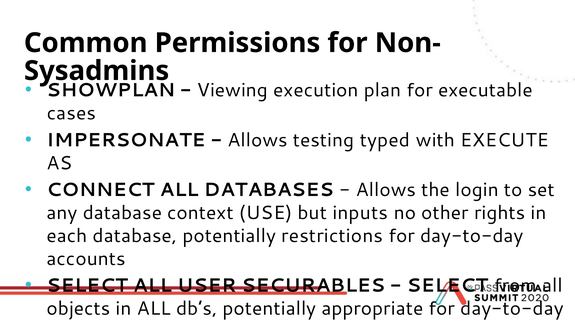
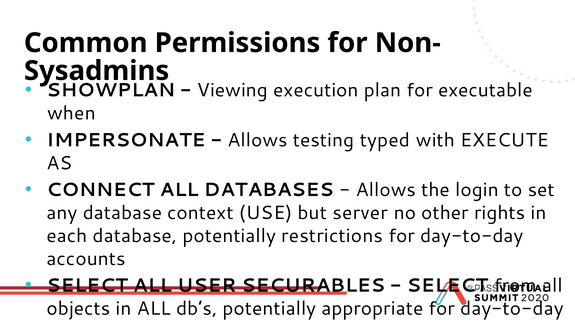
cases: cases -> when (71, 113)
inputs: inputs -> server (360, 213)
